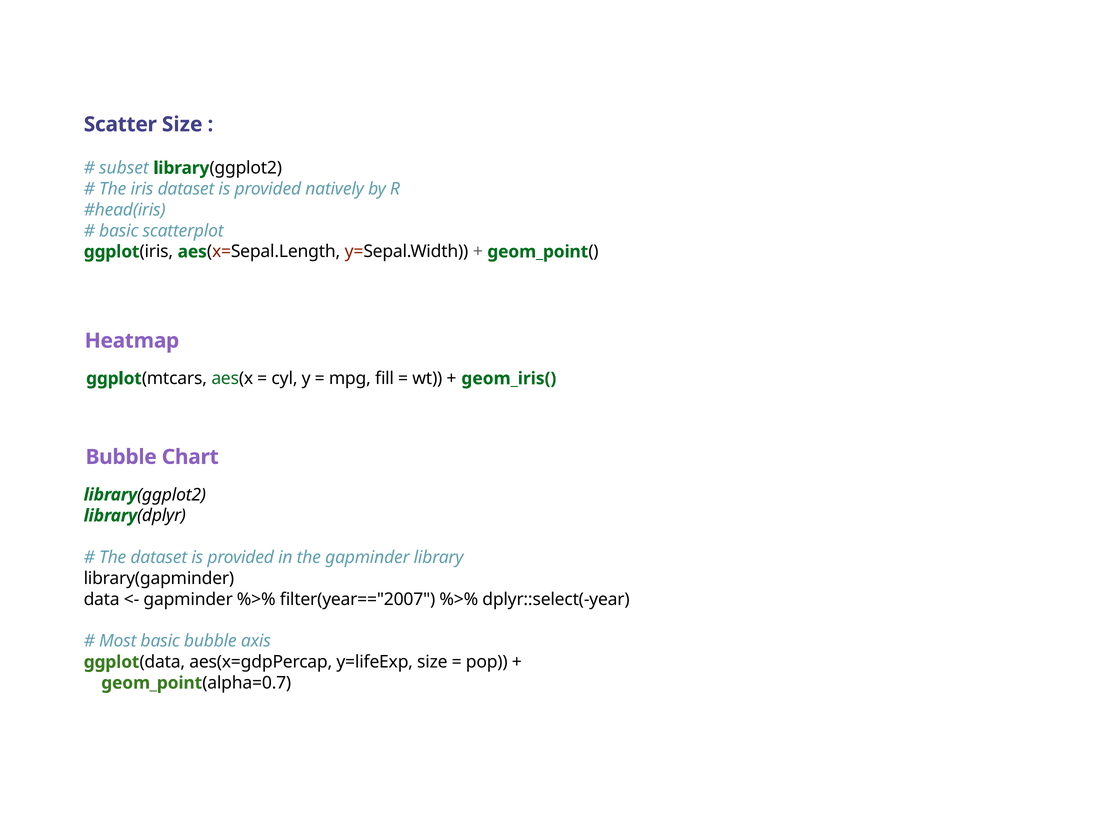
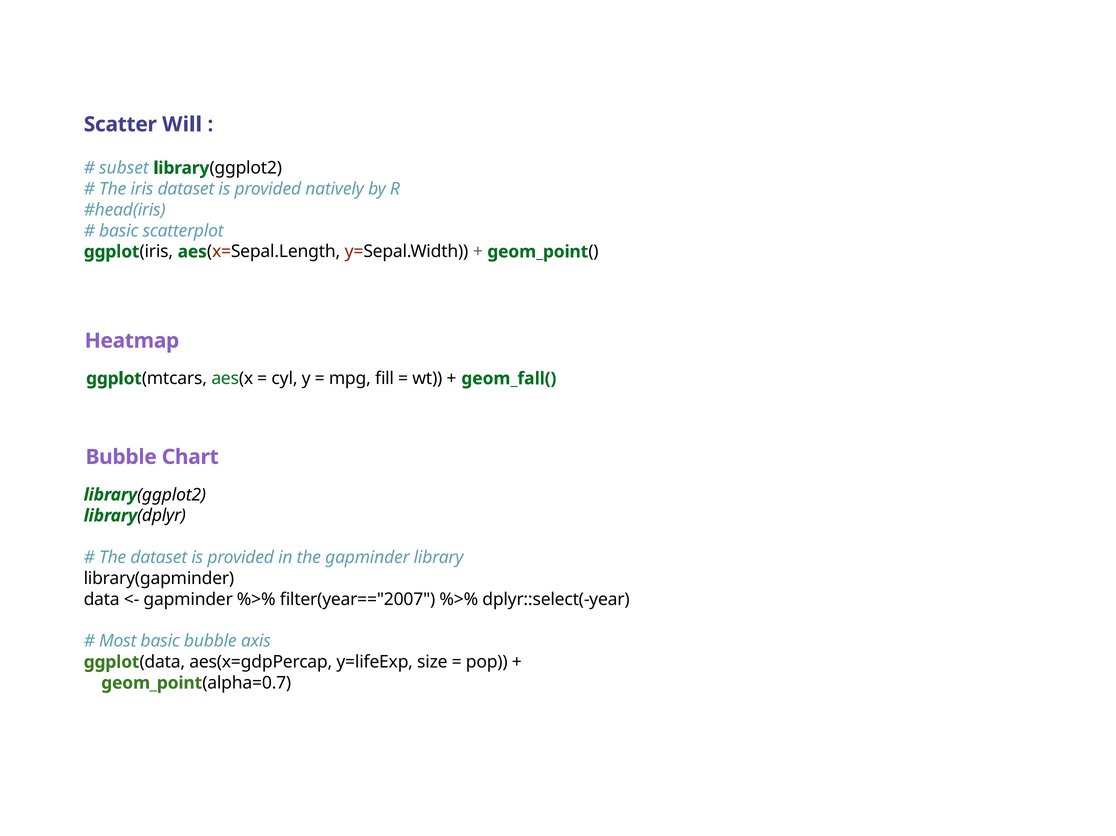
Scatter Size: Size -> Will (182, 124)
geom_iris(: geom_iris( -> geom_fall( (509, 378)
